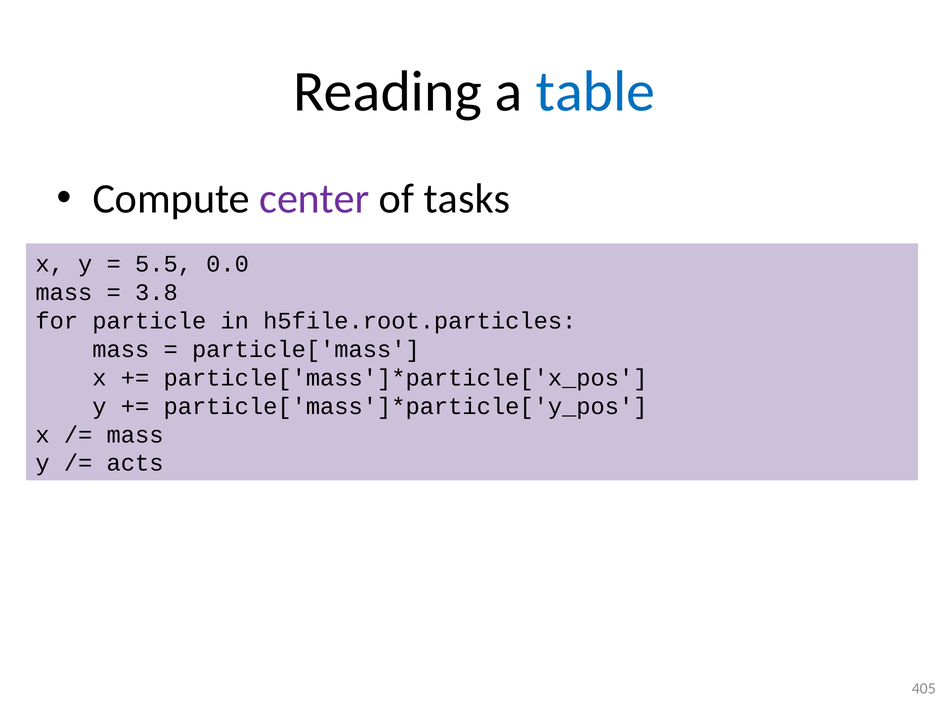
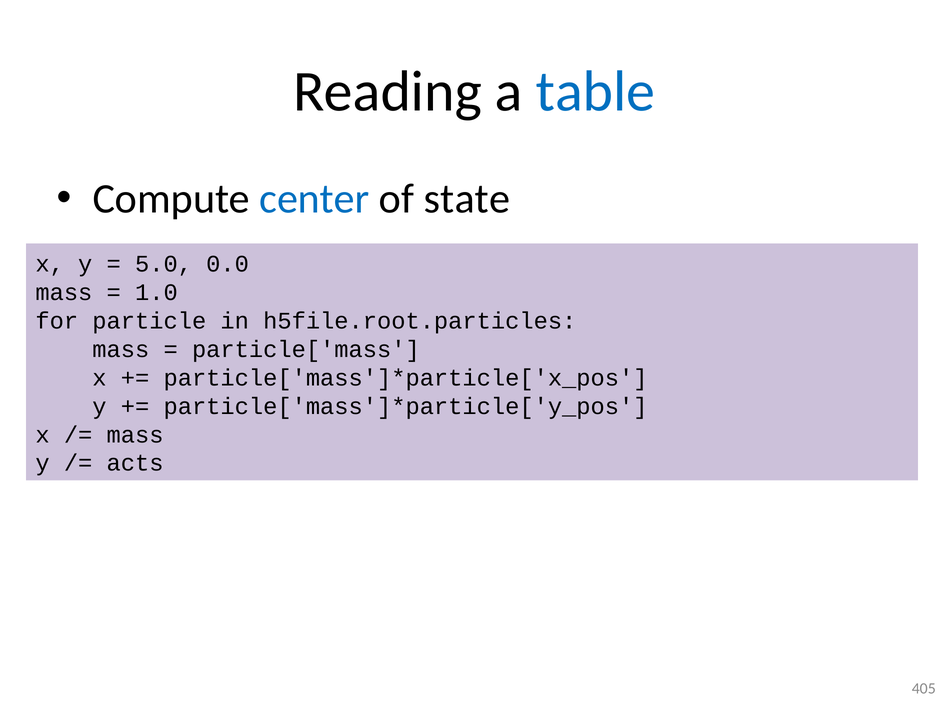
center colour: purple -> blue (314, 199)
tasks: tasks -> state (467, 199)
5.5: 5.5 -> 5.0 (164, 264)
3.8: 3.8 -> 1.0 (156, 293)
